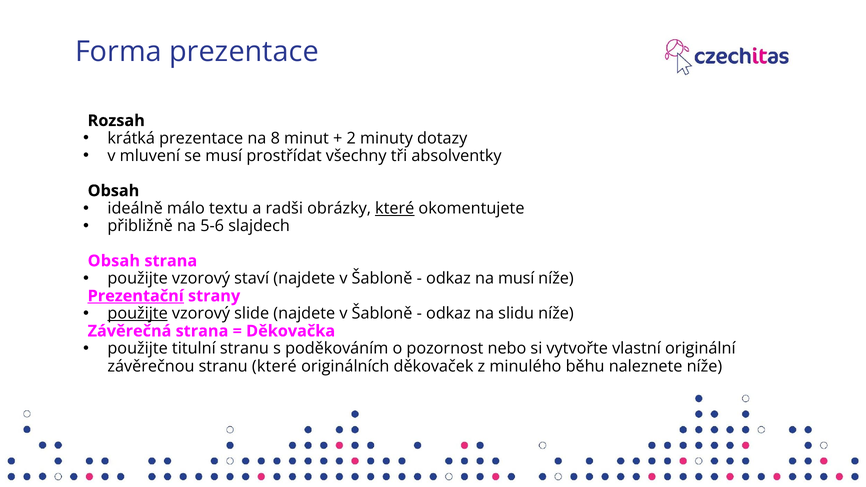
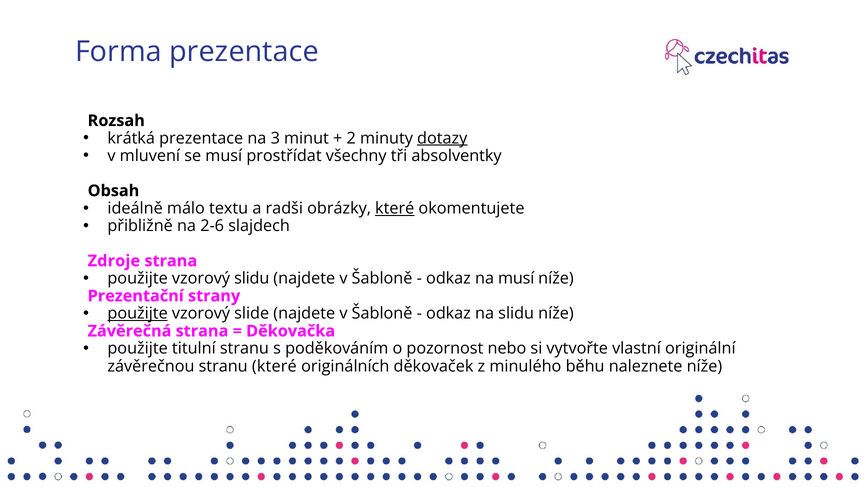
8: 8 -> 3 (275, 138)
dotazy underline: none -> present (442, 138)
5-6: 5-6 -> 2-6 (212, 226)
Obsah: Obsah -> Zdroje (114, 261)
vzorový staví: staví -> slidu (252, 279)
Prezentační underline: present -> none (136, 296)
